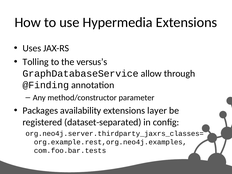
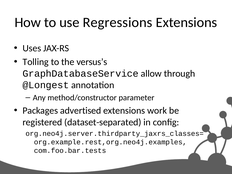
Hypermedia: Hypermedia -> Regressions (118, 22)
@Finding: @Finding -> @Longest (46, 85)
availability: availability -> advertised (81, 111)
layer: layer -> work (157, 111)
